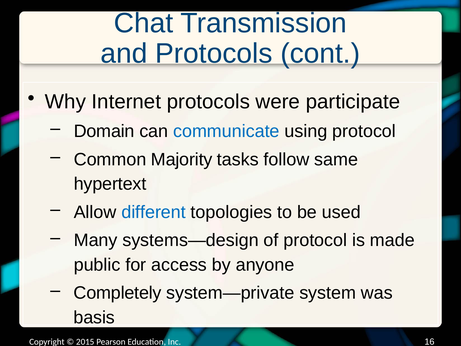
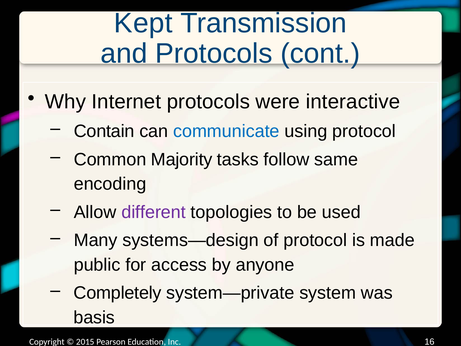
Chat: Chat -> Kept (143, 23)
participate: participate -> interactive (353, 102)
Domain: Domain -> Contain (104, 131)
hypertext: hypertext -> encoding (110, 184)
different colour: blue -> purple (154, 212)
